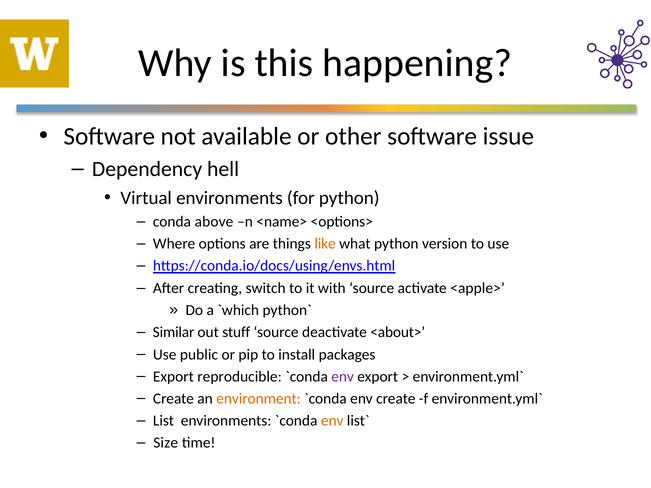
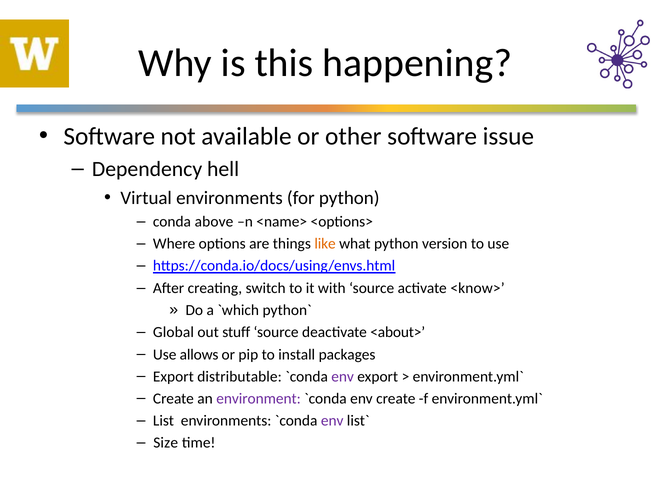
<apple>: <apple> -> <know> (477, 288)
Similar: Similar -> Global (173, 333)
public: public -> allows (199, 355)
reproducible: reproducible -> distributable (240, 377)
environment colour: orange -> purple (259, 399)
env colour: orange -> purple (332, 421)
